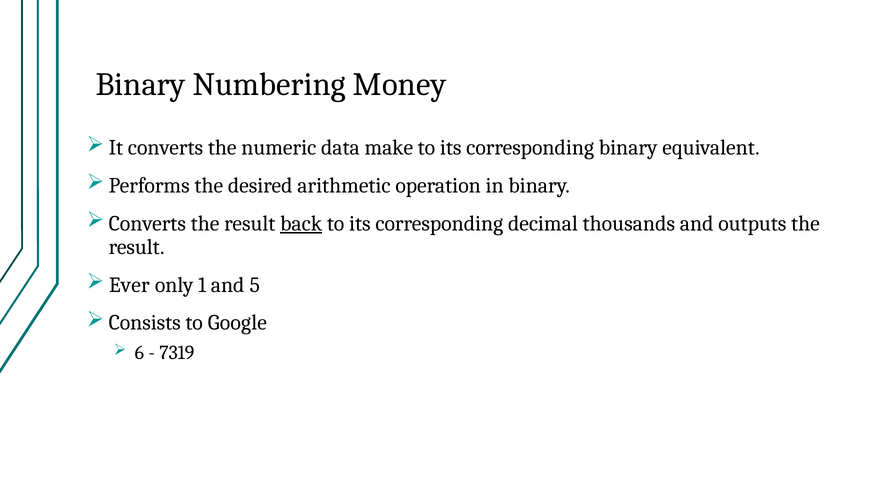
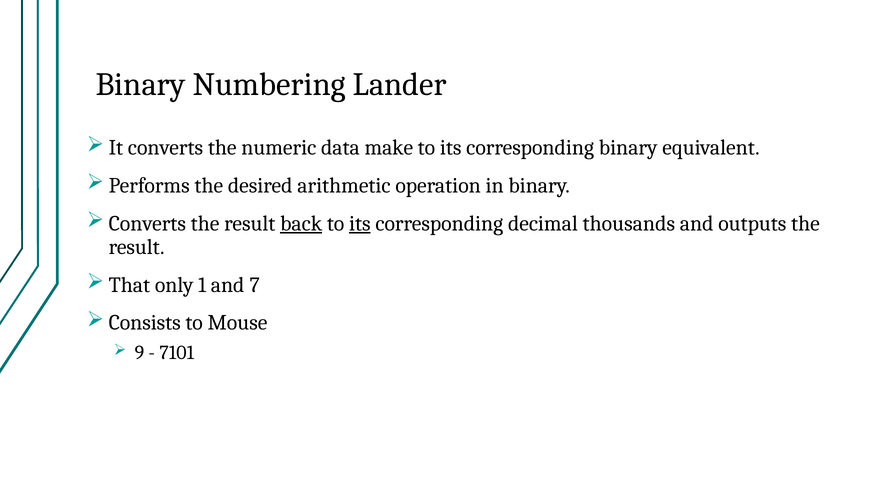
Money: Money -> Lander (400, 85)
its underline: none -> present (360, 223)
Ever: Ever -> That (129, 285)
5: 5 -> 7 (255, 285)
Google: Google -> Mouse (237, 323)
6: 6 -> 9 (139, 352)
7319: 7319 -> 7101 (177, 352)
